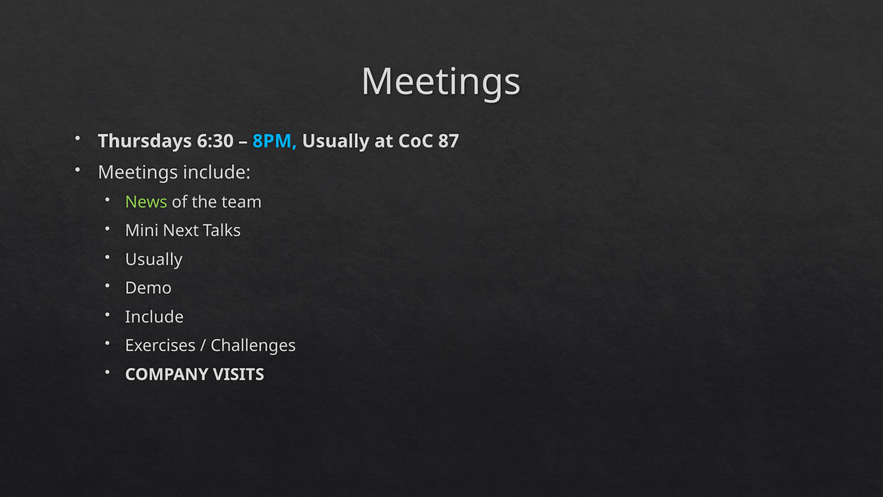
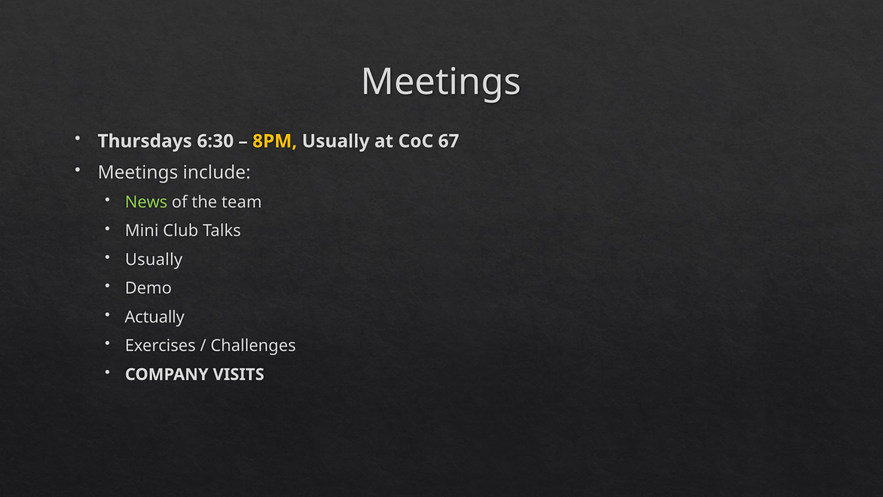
8PM colour: light blue -> yellow (275, 141)
87: 87 -> 67 (449, 141)
Next: Next -> Club (181, 231)
Include: Include -> Actually (155, 317)
